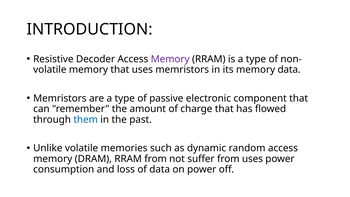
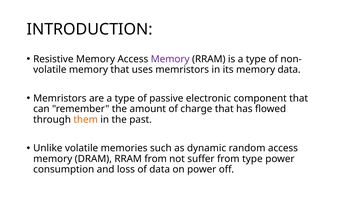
Resistive Decoder: Decoder -> Memory (96, 59)
them colour: blue -> orange (86, 119)
from uses: uses -> type (252, 159)
